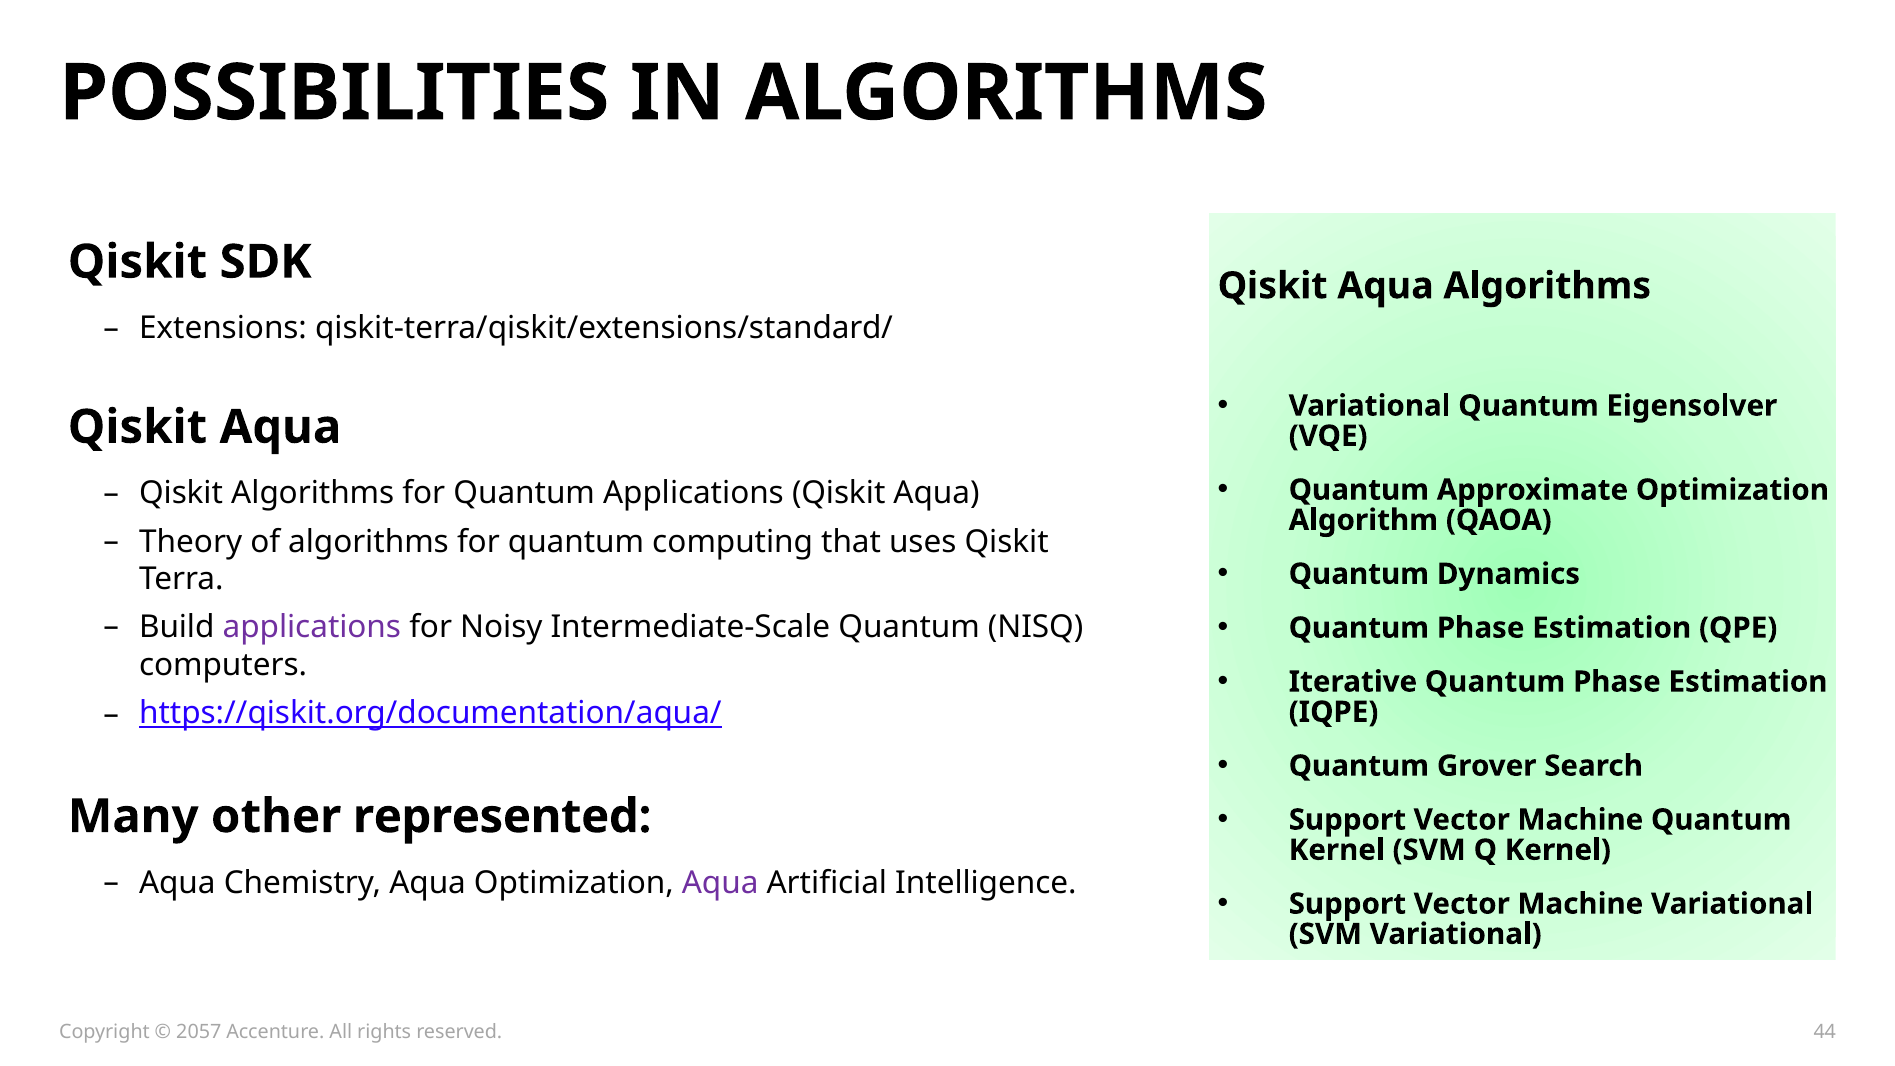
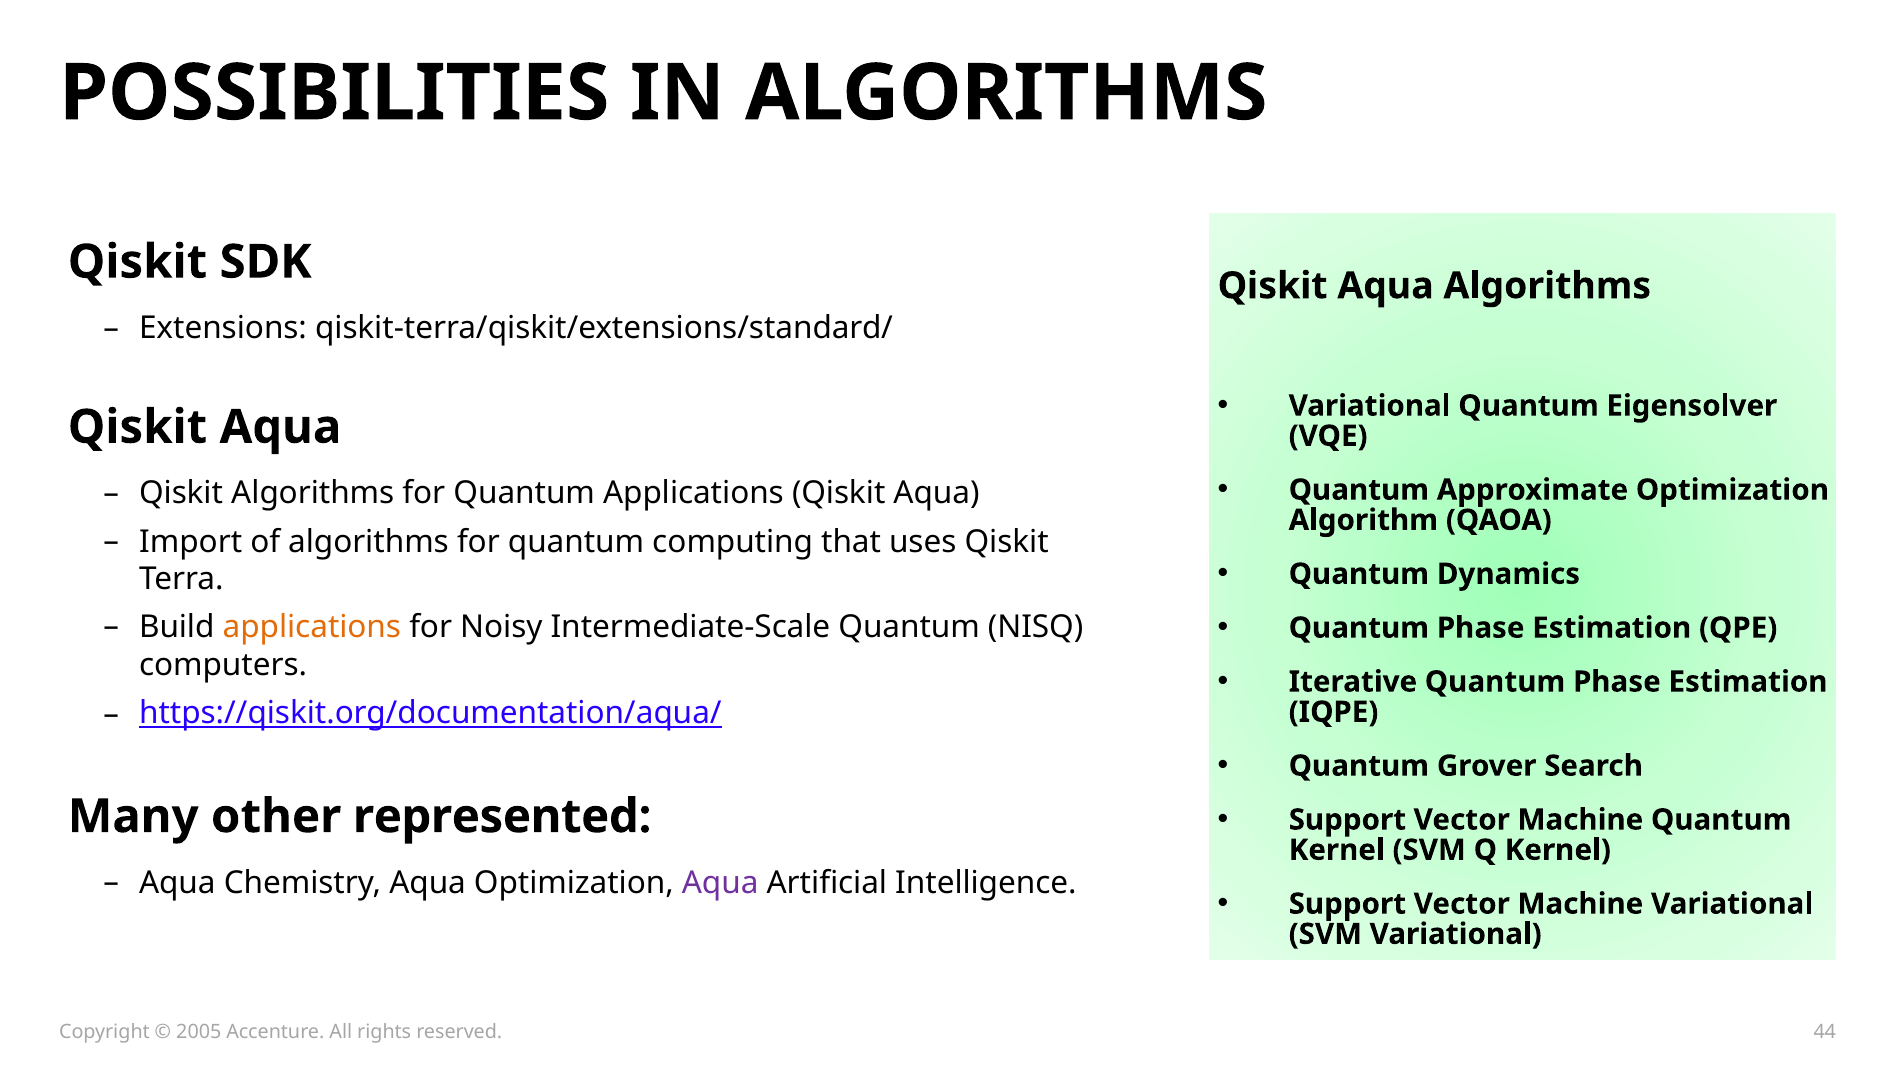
Theory: Theory -> Import (191, 542)
applications colour: purple -> orange (312, 627)
2057: 2057 -> 2005 (199, 1032)
